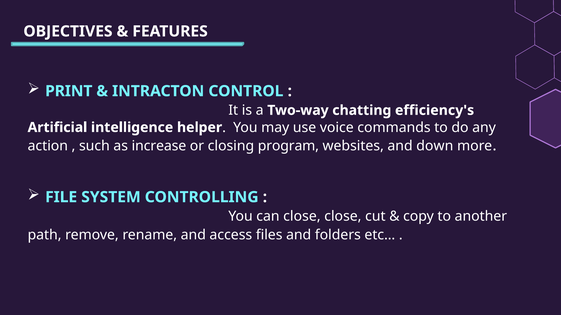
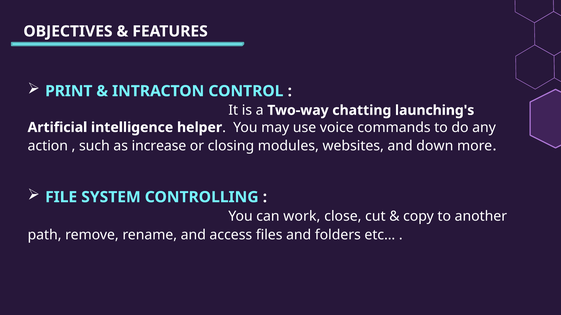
efficiency's: efficiency's -> launching's (435, 110)
program: program -> modules (288, 146)
can close: close -> work (302, 217)
